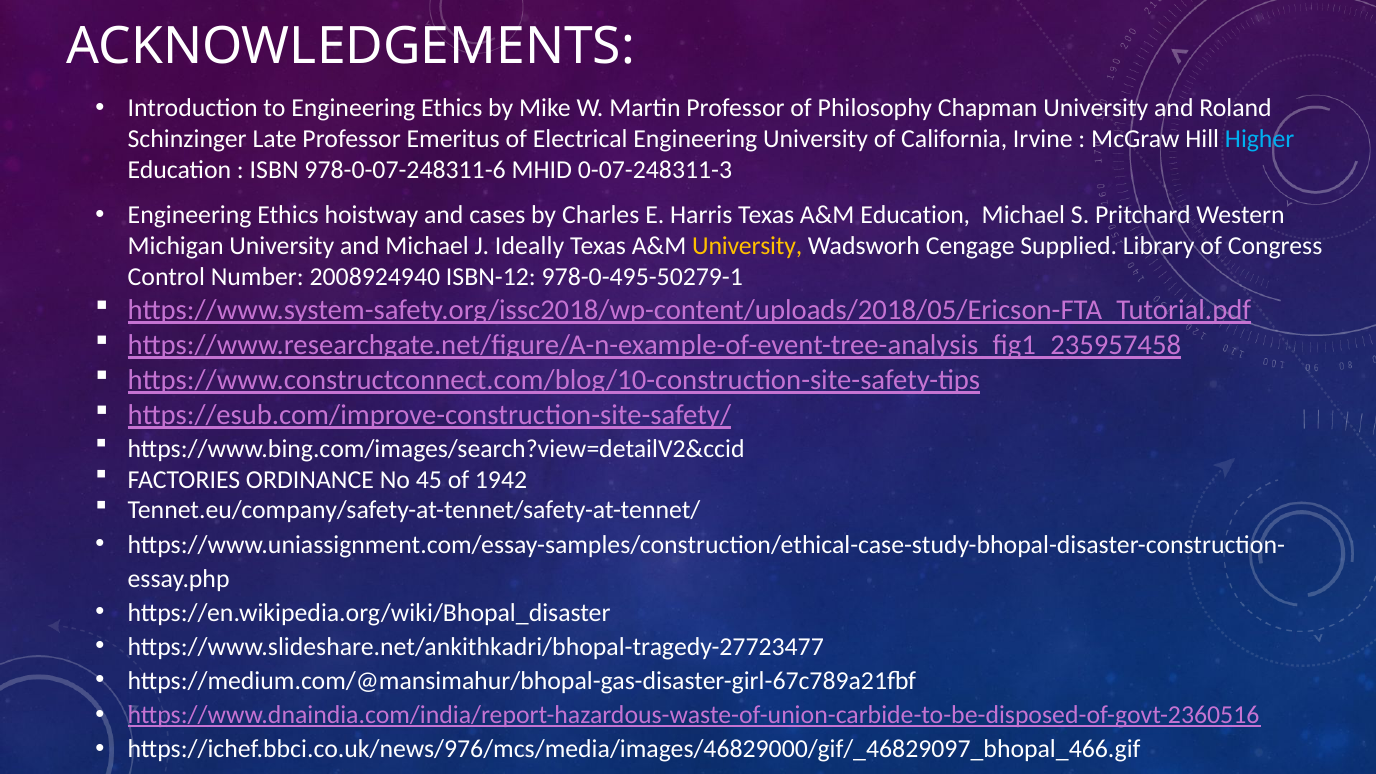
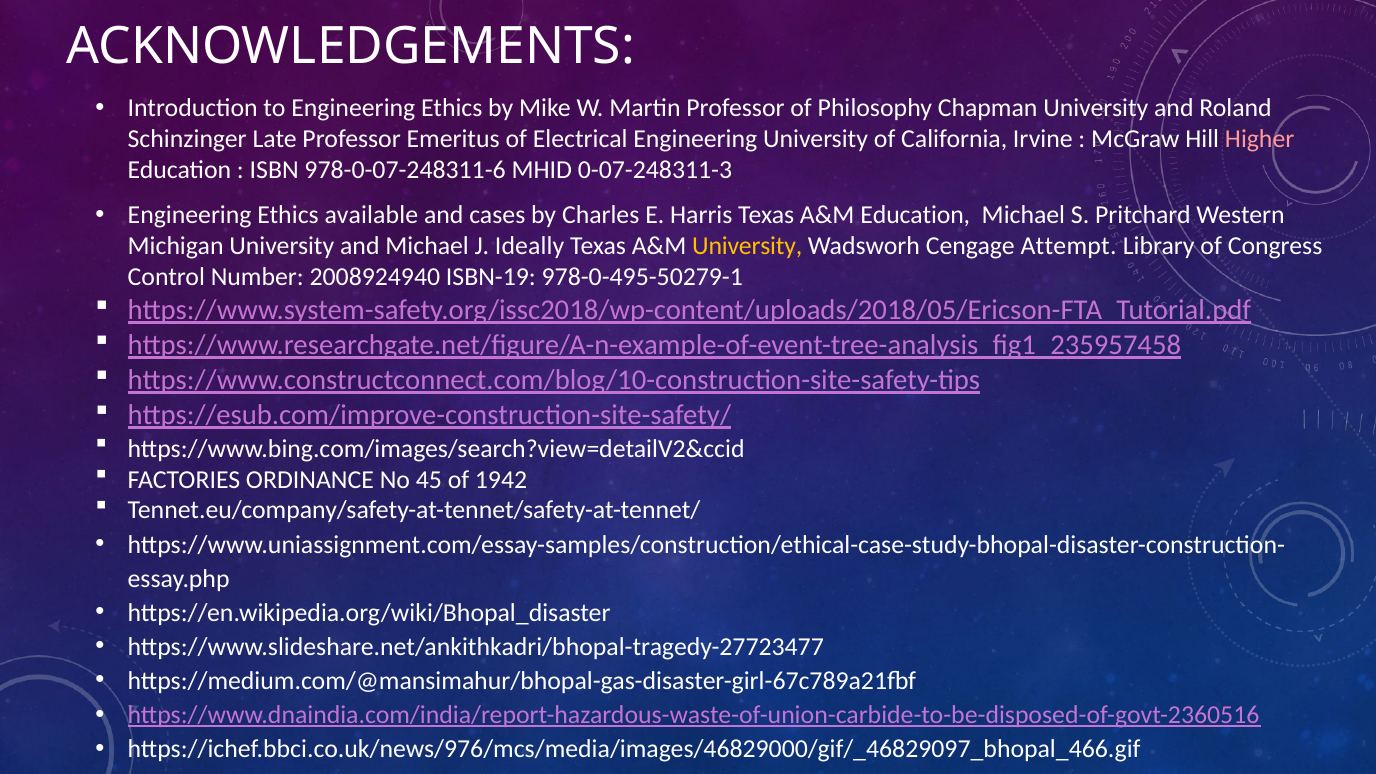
Higher colour: light blue -> pink (1260, 139)
hoistway: hoistway -> available (371, 215)
Supplied: Supplied -> Attempt (1069, 246)
ISBN-12: ISBN-12 -> ISBN-19 (491, 277)
